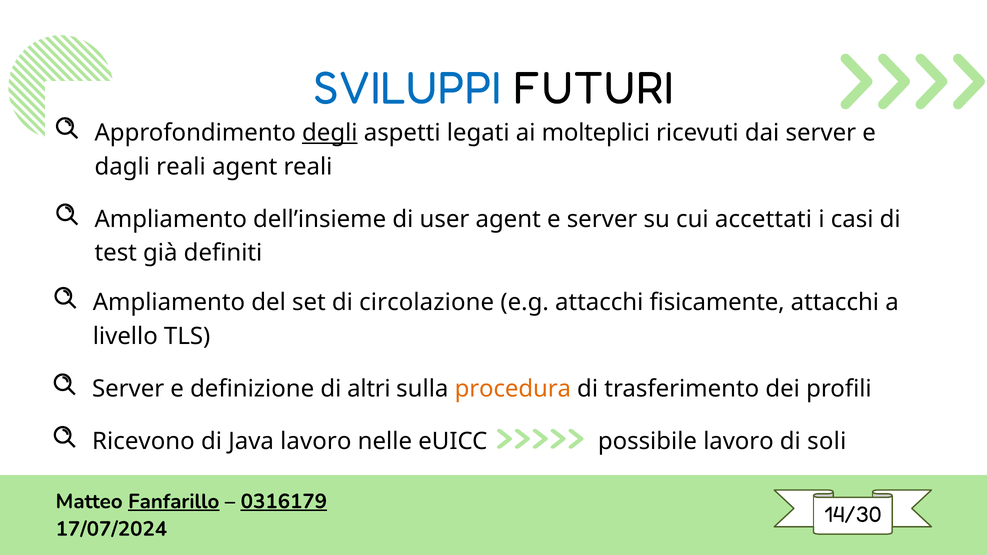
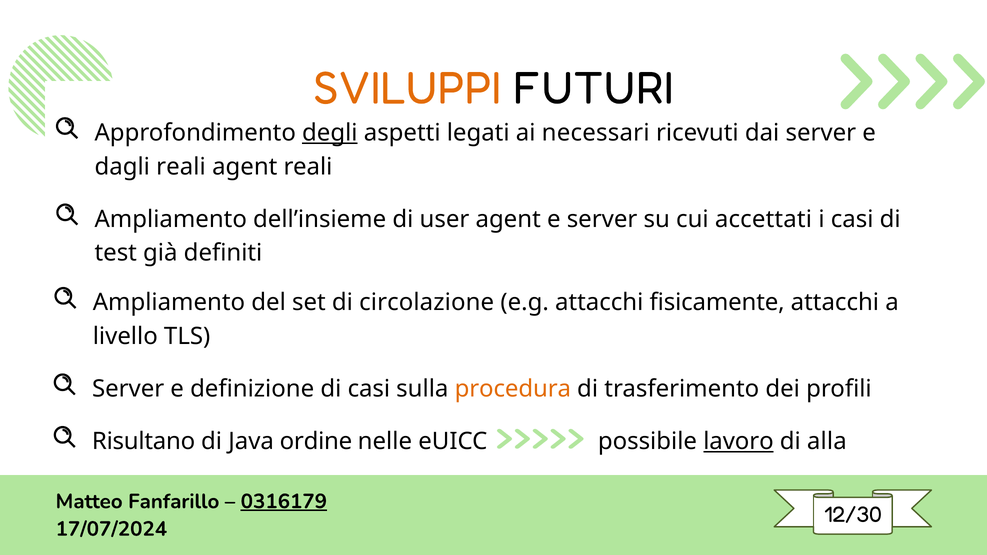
SVILUPPI colour: blue -> orange (407, 88)
molteplici: molteplici -> necessari (596, 133)
di altri: altri -> casi (369, 389)
Ricevono: Ricevono -> Risultano (144, 442)
Java lavoro: lavoro -> ordine (316, 442)
lavoro underline: none -> present (738, 441)
soli: soli -> alla (827, 441)
Fanfarillo underline: present -> none (174, 502)
14/30: 14/30 -> 12/30 (853, 515)
